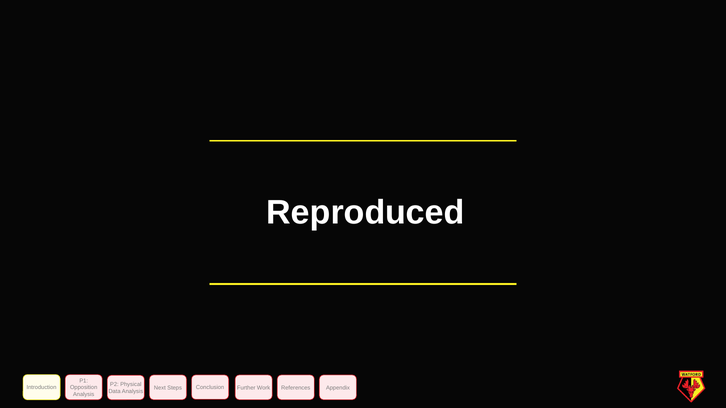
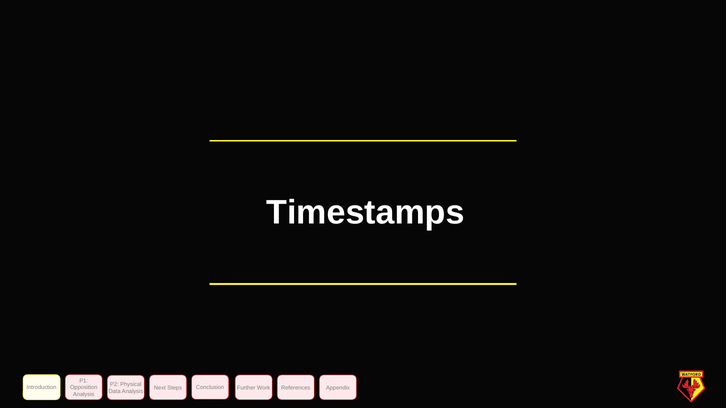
Reproduced: Reproduced -> Timestamps (365, 213)
